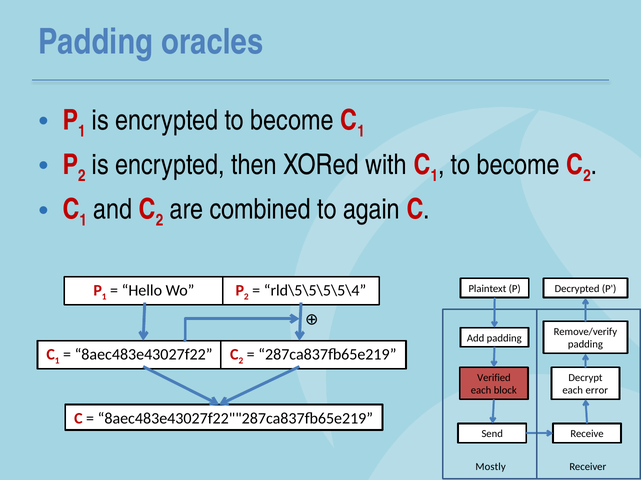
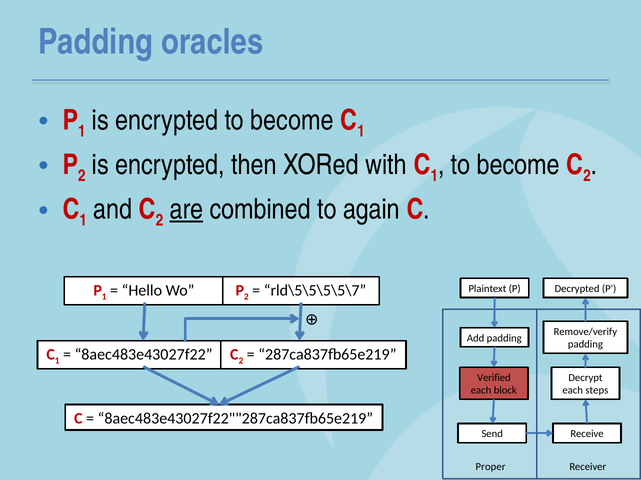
are underline: none -> present (186, 210)
rld\5\5\5\5\4: rld\5\5\5\5\4 -> rld\5\5\5\5\7 (315, 291)
error: error -> steps (597, 391)
Mostly: Mostly -> Proper (491, 468)
